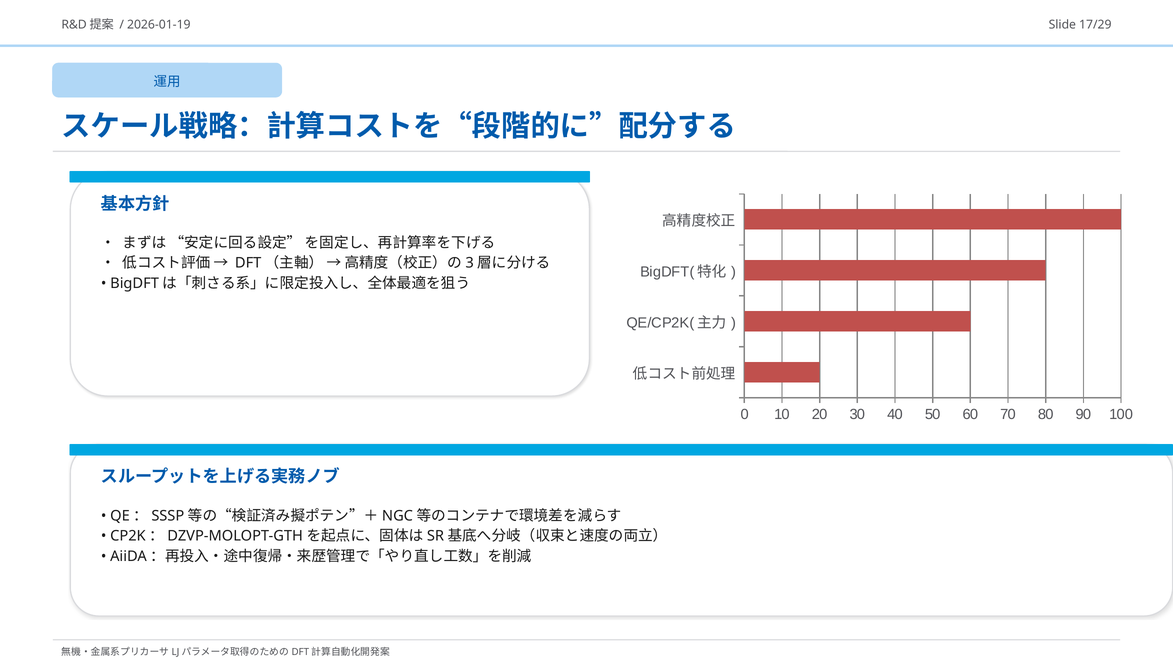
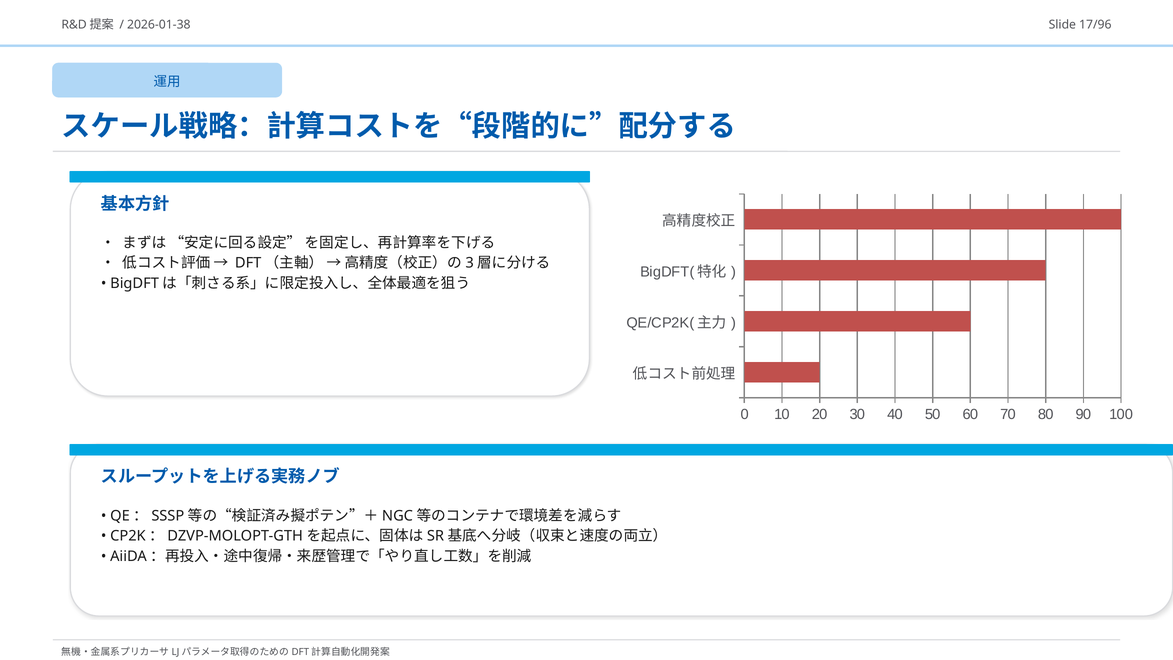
2026-01-19: 2026-01-19 -> 2026-01-38 (159, 25)
17/29: 17/29 -> 17/96 (1095, 25)
